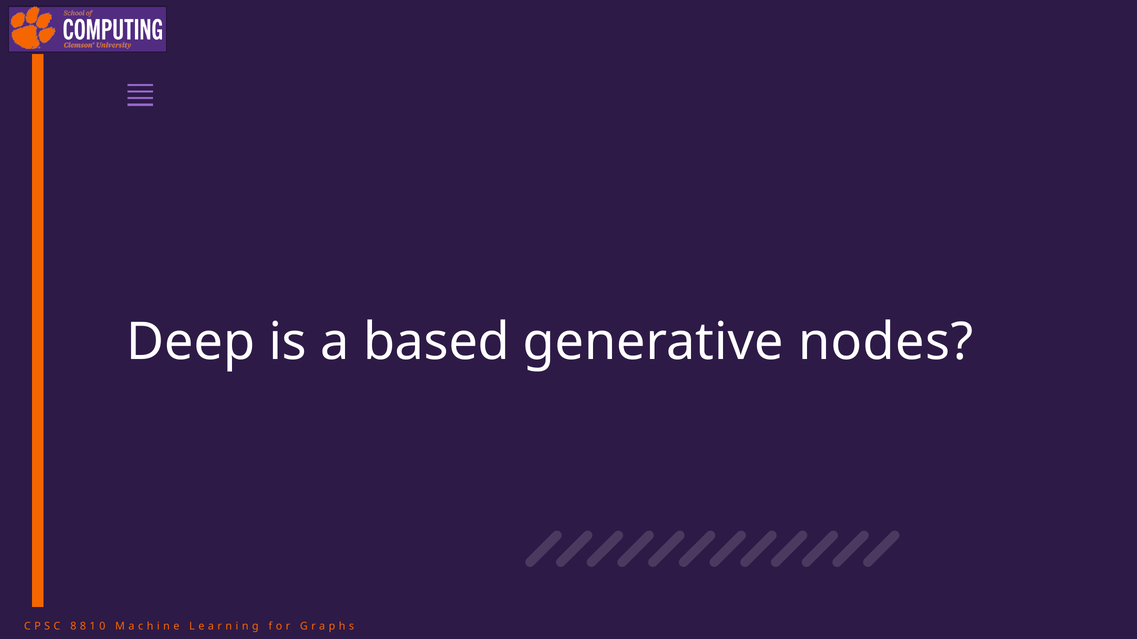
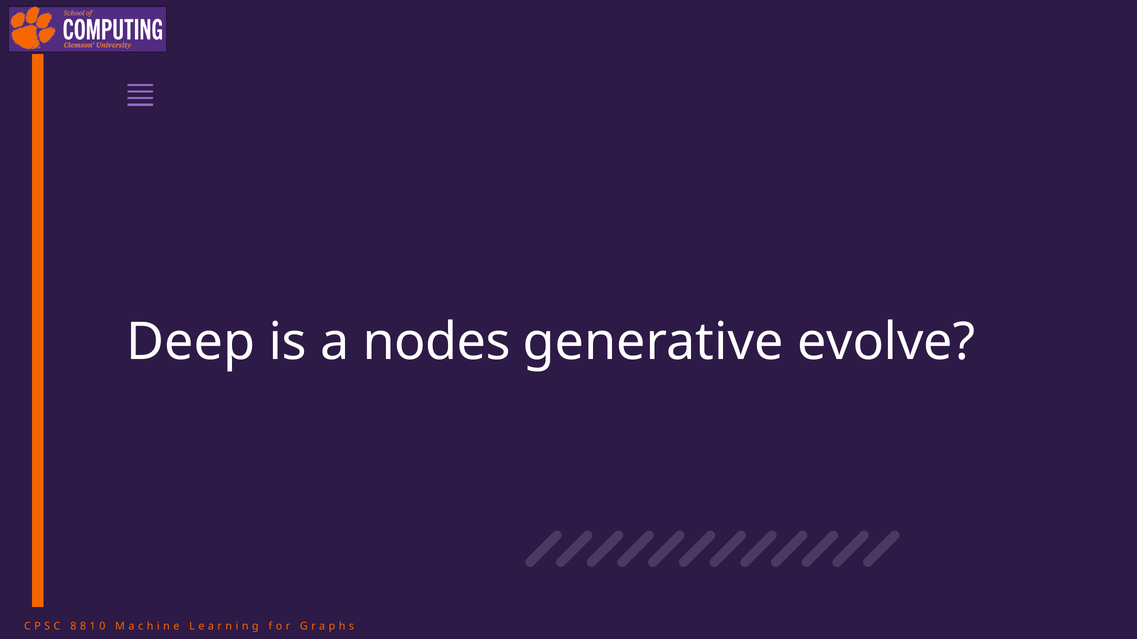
based: based -> nodes (437, 343)
nodes: nodes -> evolve (886, 343)
